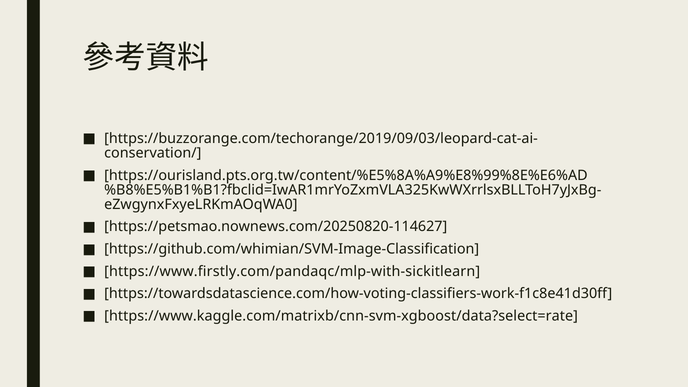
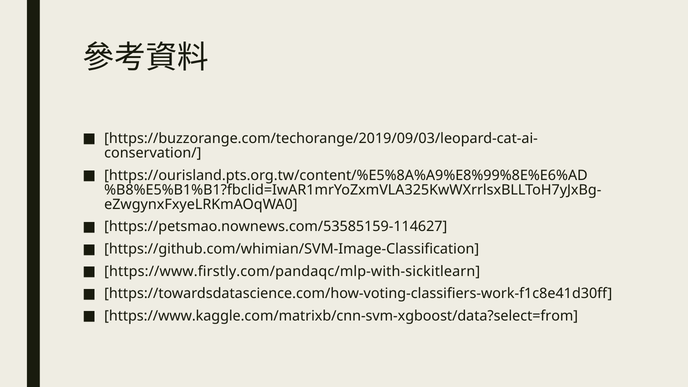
https://petsmao.nownews.com/20250820-114627: https://petsmao.nownews.com/20250820-114627 -> https://petsmao.nownews.com/53585159-114627 (276, 227)
https://www.kaggle.com/matrixb/cnn-svm-xgboost/data?select=rate: https://www.kaggle.com/matrixb/cnn-svm-xgboost/data?select=rate -> https://www.kaggle.com/matrixb/cnn-svm-xgboost/data?select=from (341, 316)
